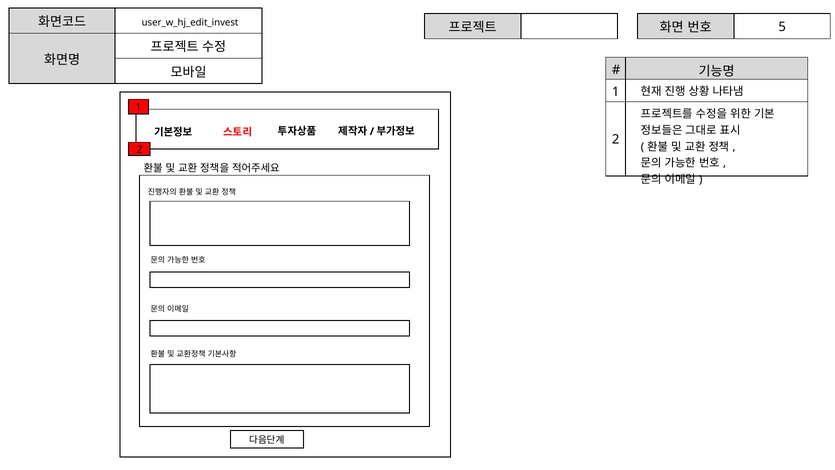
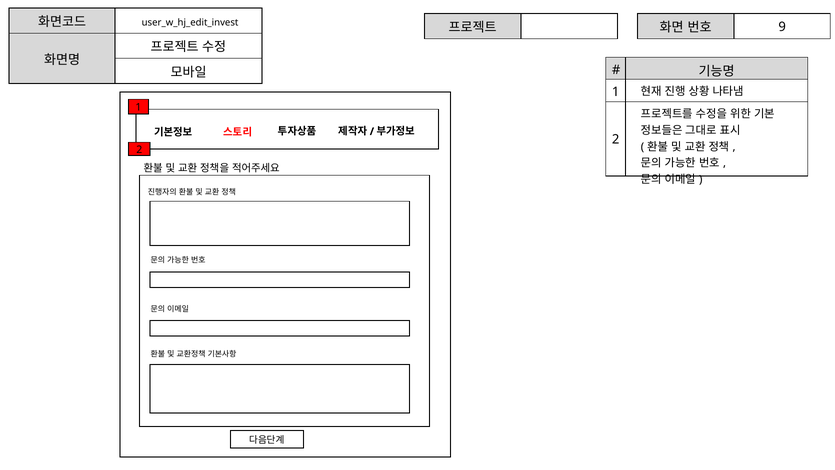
5: 5 -> 9 (782, 27)
